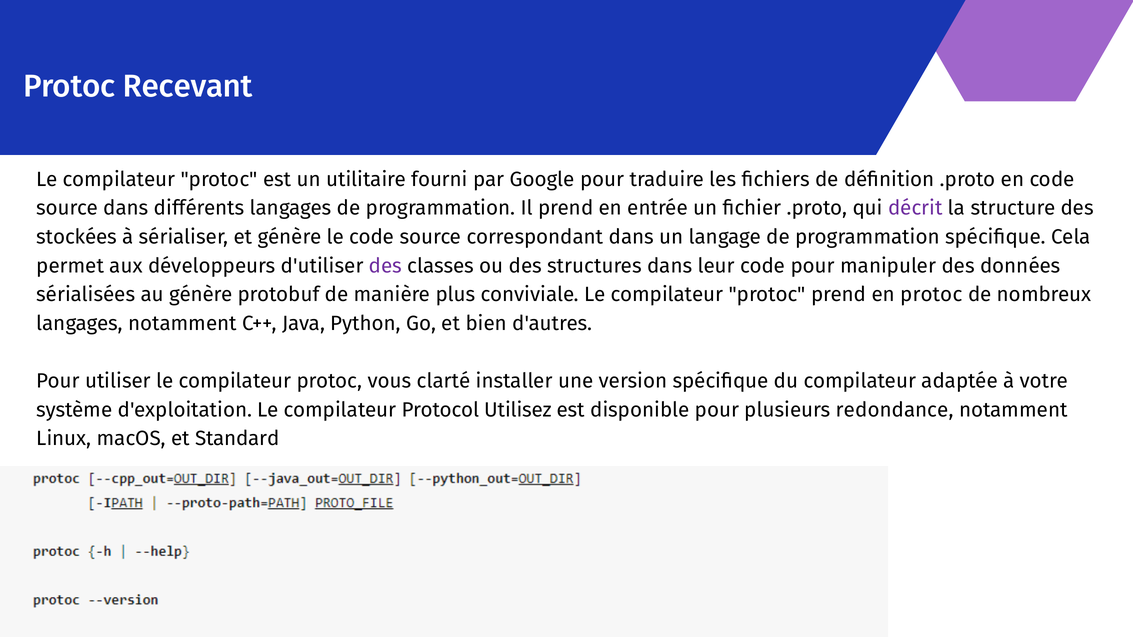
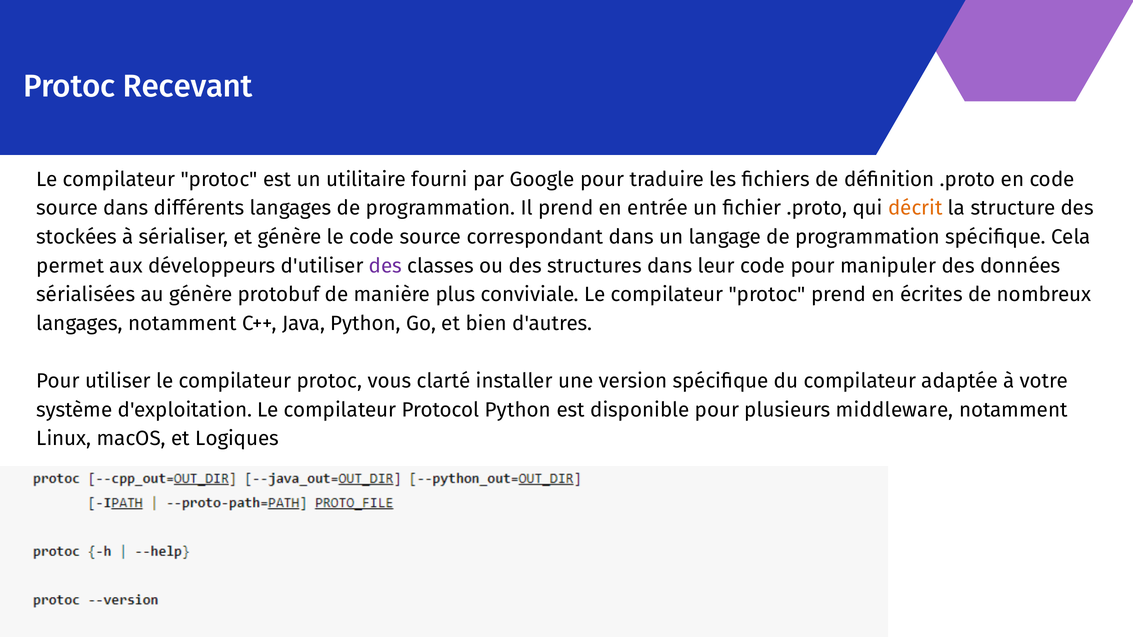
décrit colour: purple -> orange (915, 208)
en protoc: protoc -> écrites (931, 295)
Protocol Utilisez: Utilisez -> Python (518, 410)
redondance: redondance -> middleware (895, 410)
Standard: Standard -> Logiques (237, 439)
